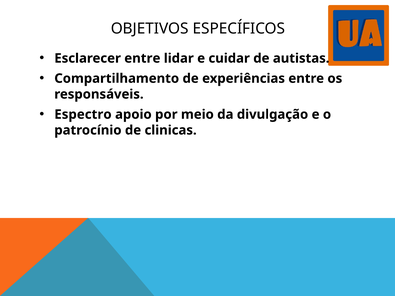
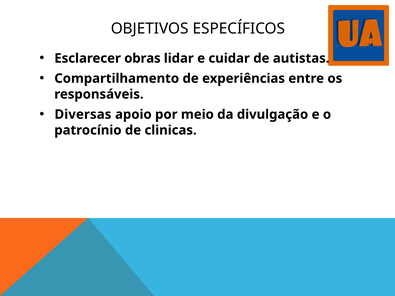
Esclarecer entre: entre -> obras (142, 58)
Espectro: Espectro -> Diversas (83, 115)
